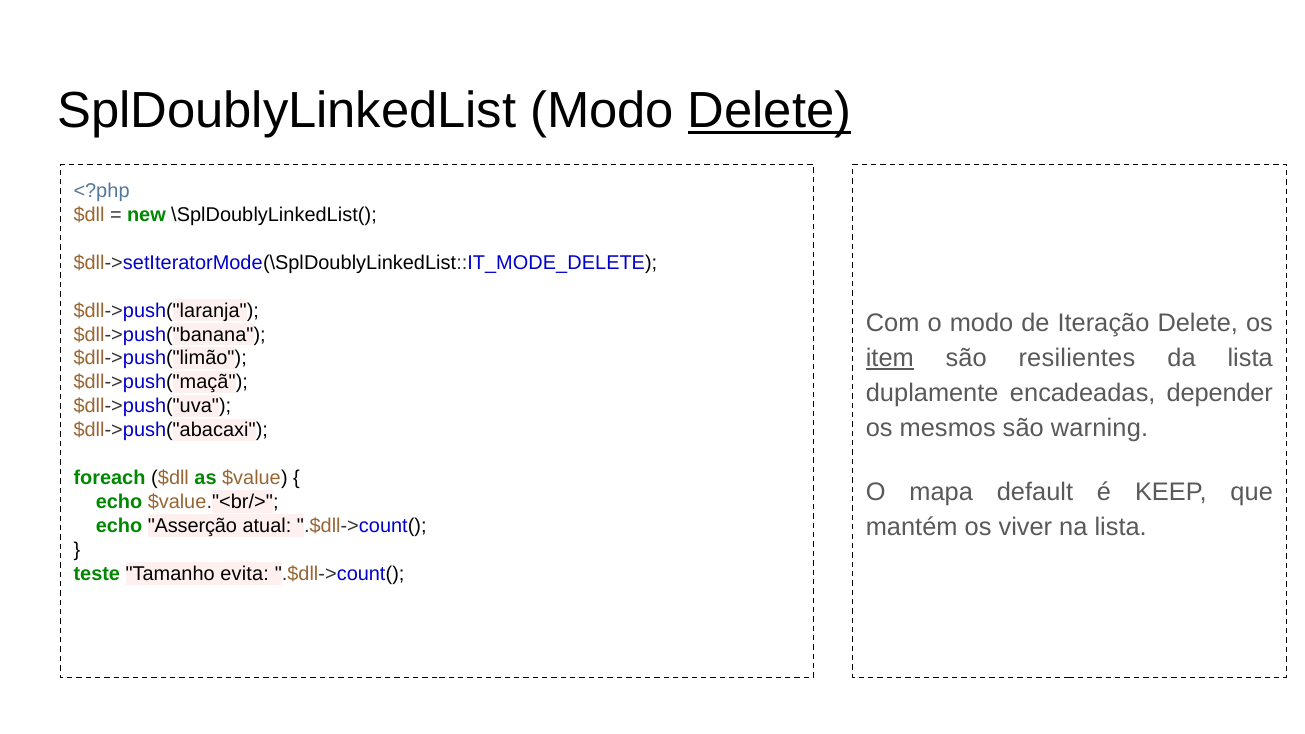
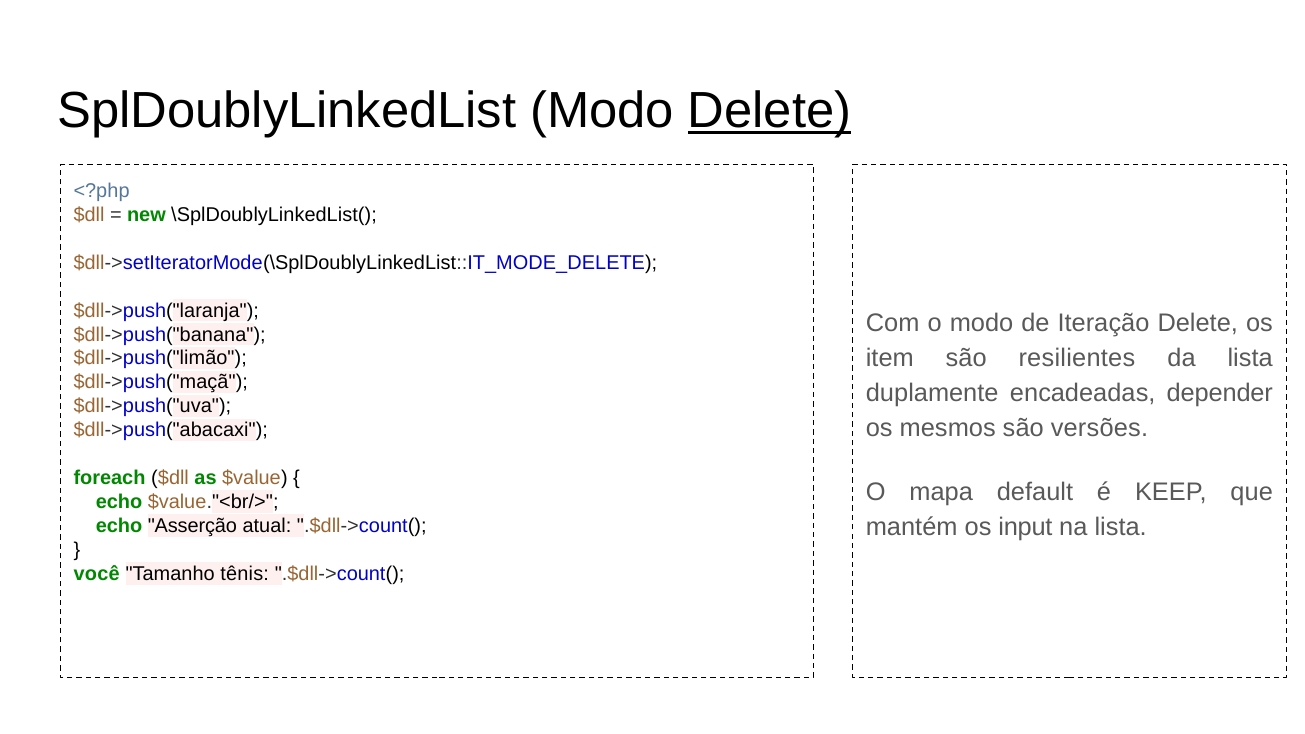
item underline: present -> none (890, 358)
warning: warning -> versões (1099, 428)
viver: viver -> input (1025, 527)
teste: teste -> você (97, 574)
evita: evita -> tênis (245, 574)
